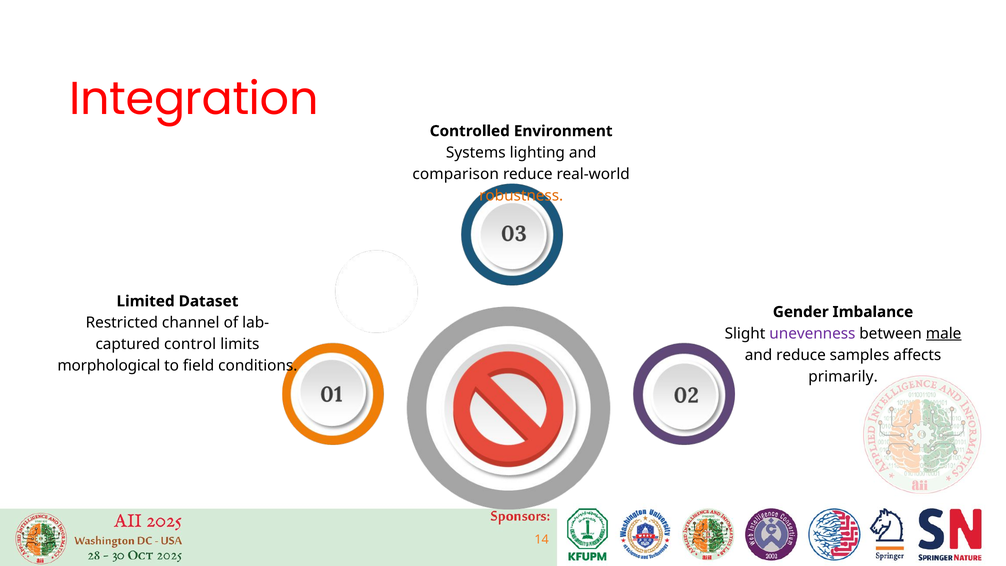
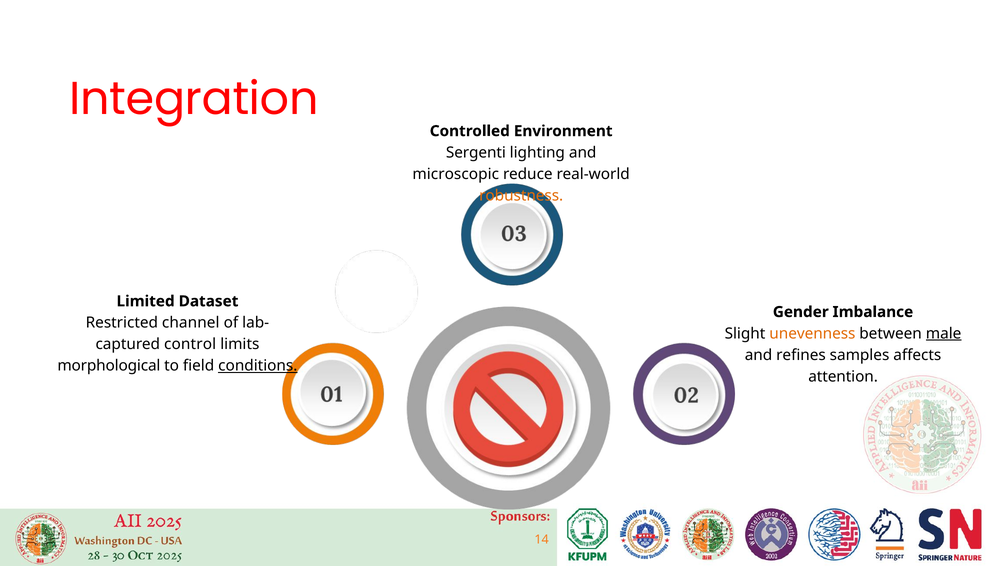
Systems: Systems -> Sergenti (476, 153)
comparison: comparison -> microscopic (456, 174)
unevenness colour: purple -> orange (812, 333)
and reduce: reduce -> refines (801, 355)
conditions underline: none -> present (258, 366)
primarily: primarily -> attention (843, 376)
